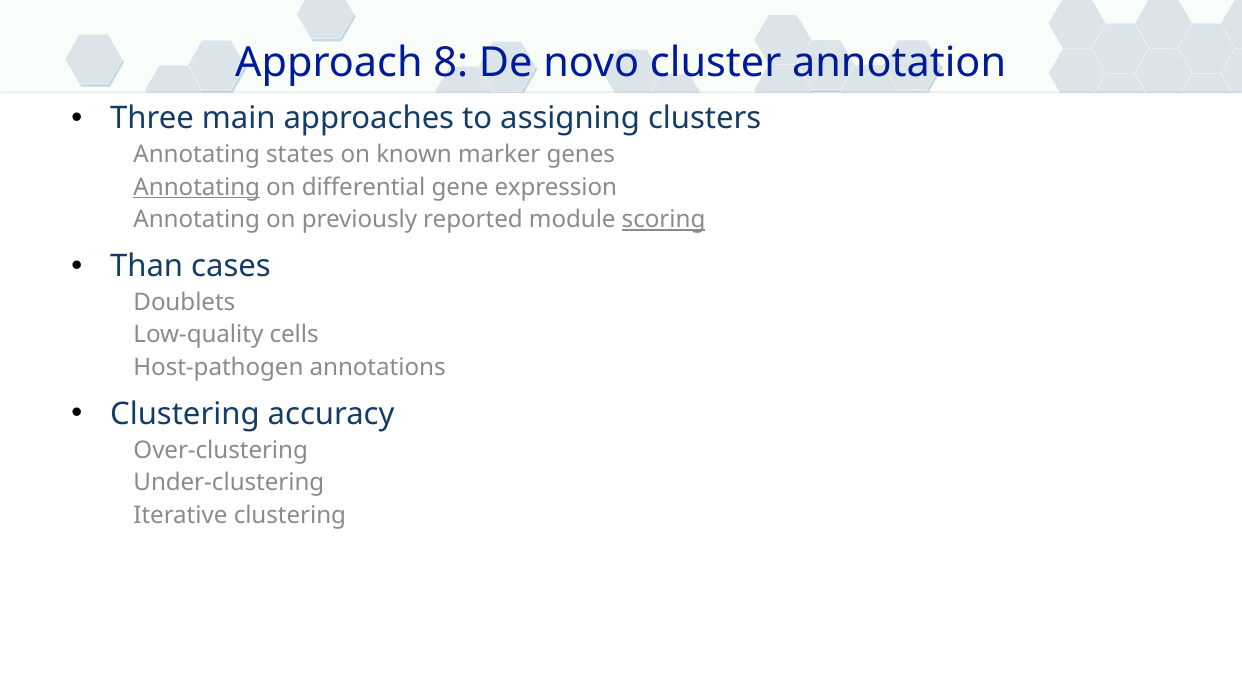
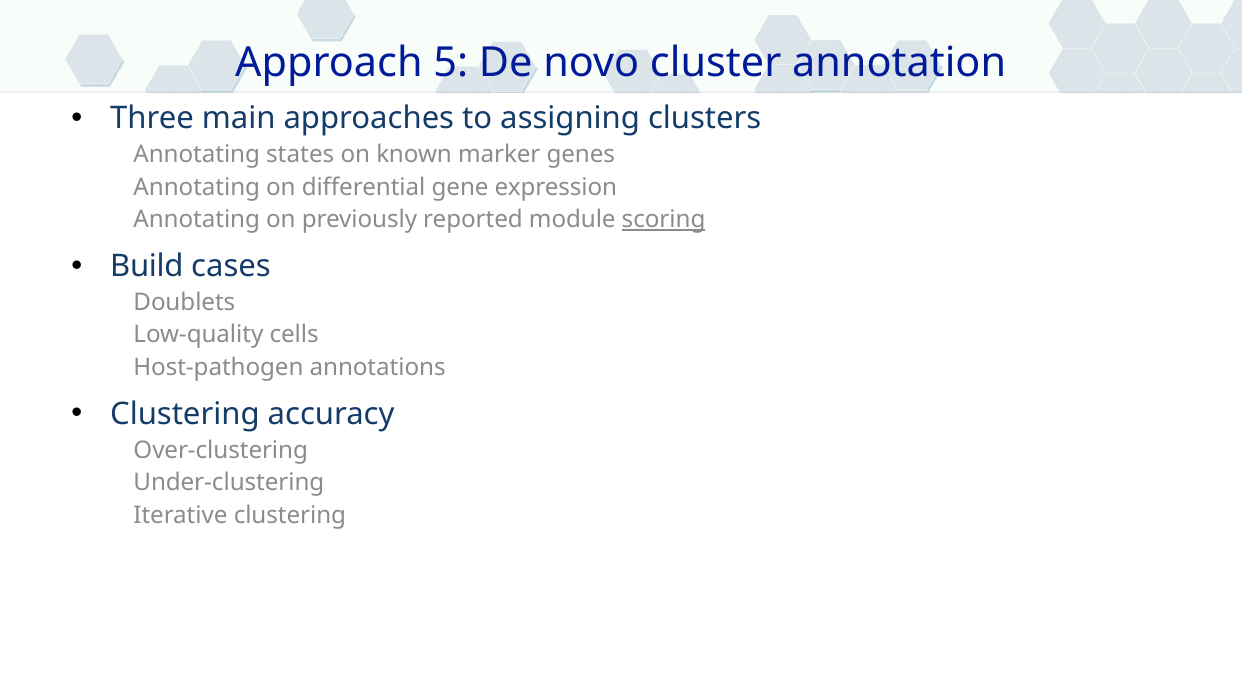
8: 8 -> 5 (451, 63)
Annotating underline: present -> none (197, 187)
Than: Than -> Build (147, 266)
